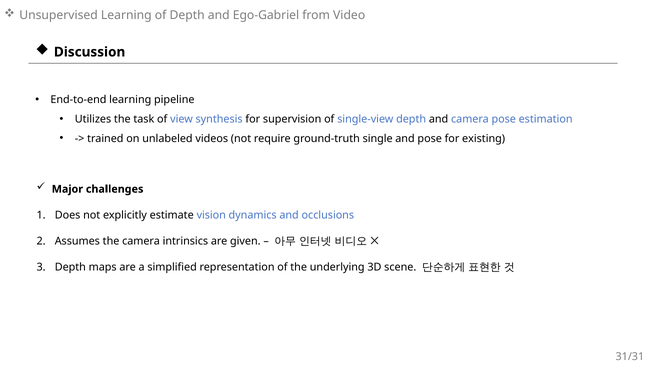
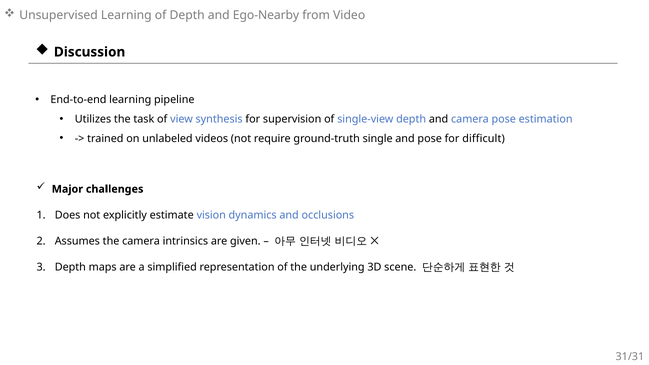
Ego-Gabriel: Ego-Gabriel -> Ego-Nearby (266, 15)
existing: existing -> difficult (484, 139)
